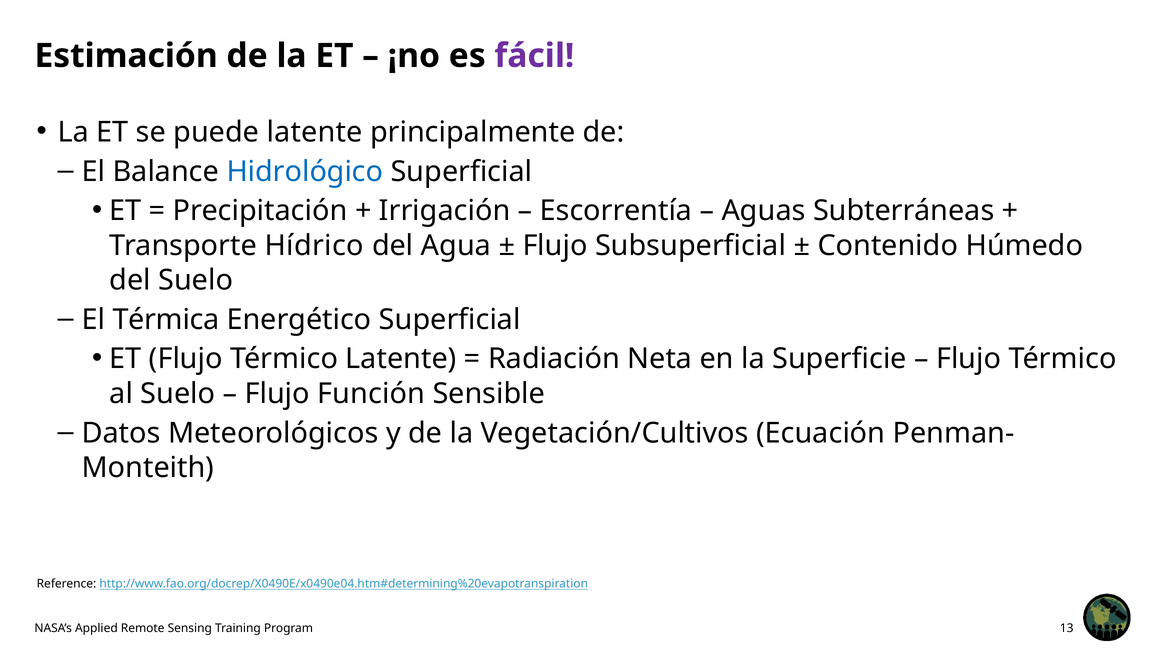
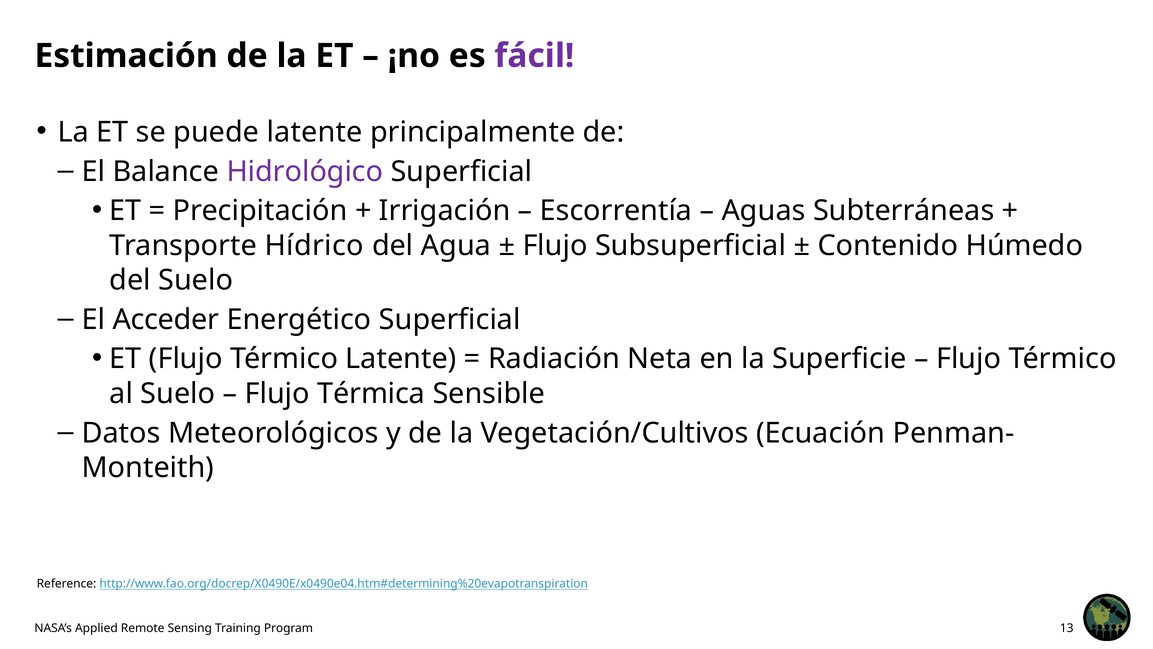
Hidrológico colour: blue -> purple (305, 171)
Térmica: Térmica -> Acceder (166, 319)
Función: Función -> Térmica (371, 393)
